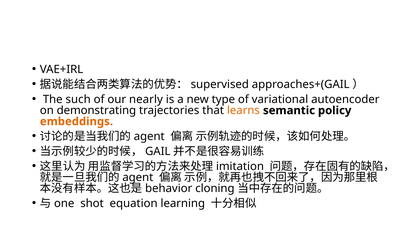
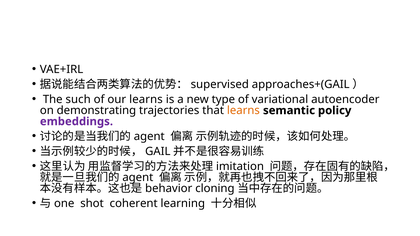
our nearly: nearly -> learns (146, 100)
embeddings colour: orange -> purple (76, 122)
equation: equation -> coherent (134, 204)
